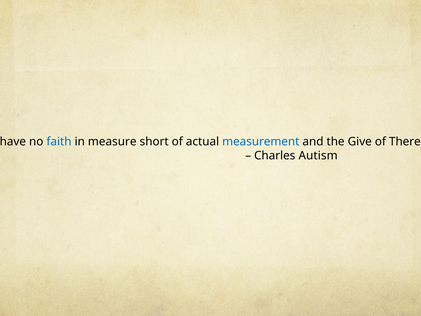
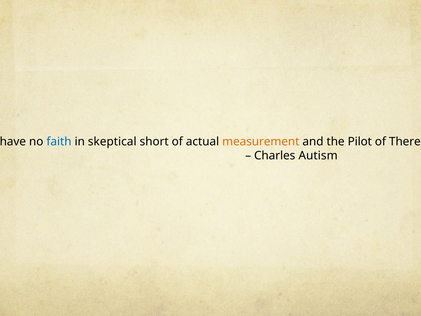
measure: measure -> skeptical (112, 142)
measurement colour: blue -> orange (261, 142)
Give: Give -> Pilot (360, 142)
